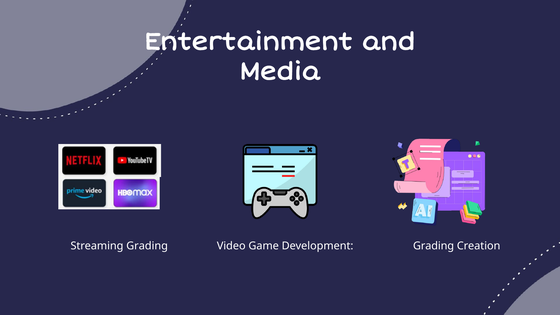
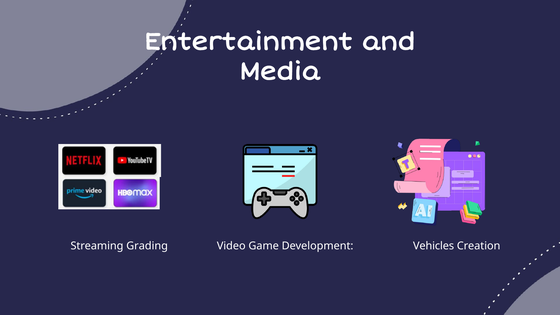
Grading: Grading -> Vehicles (434, 246)
